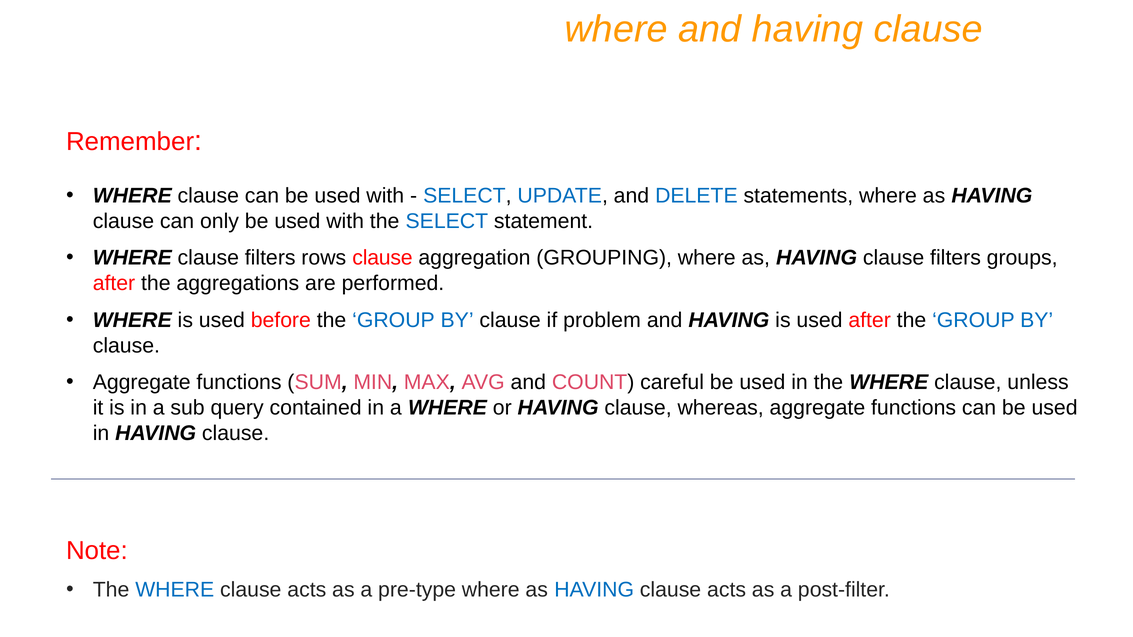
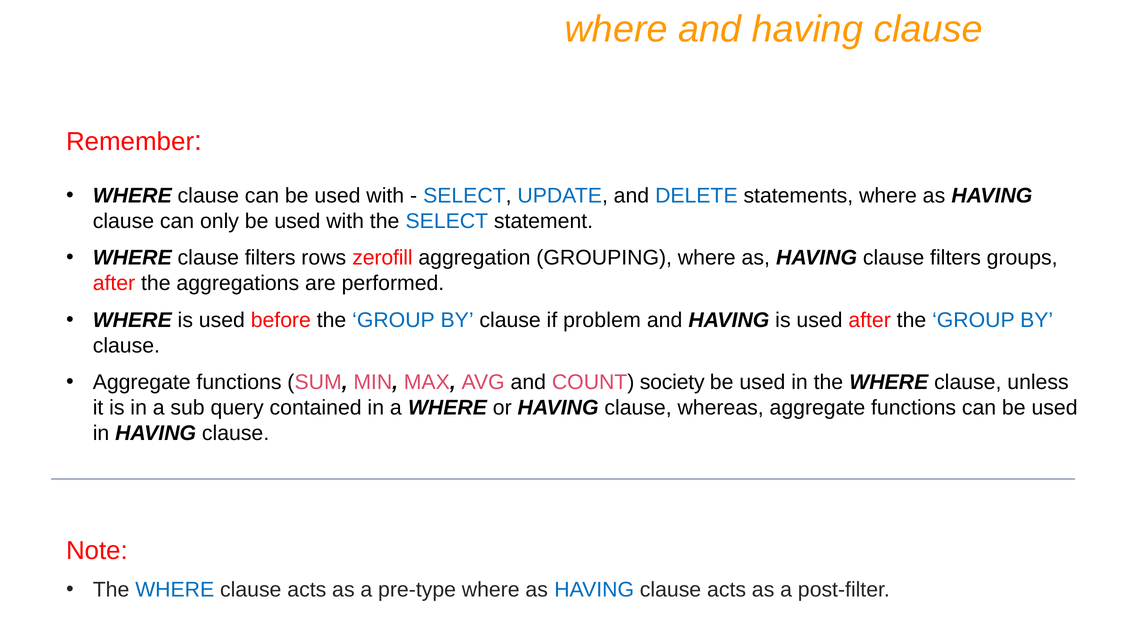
rows clause: clause -> zerofill (382, 258)
careful: careful -> society (672, 383)
